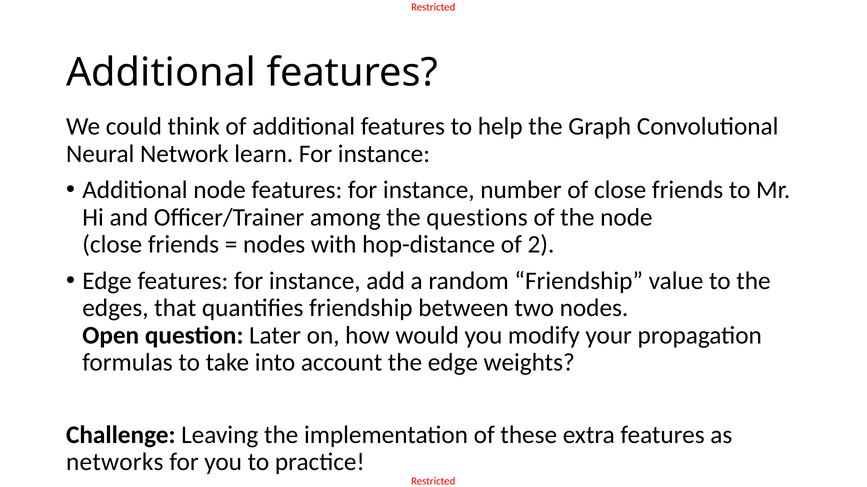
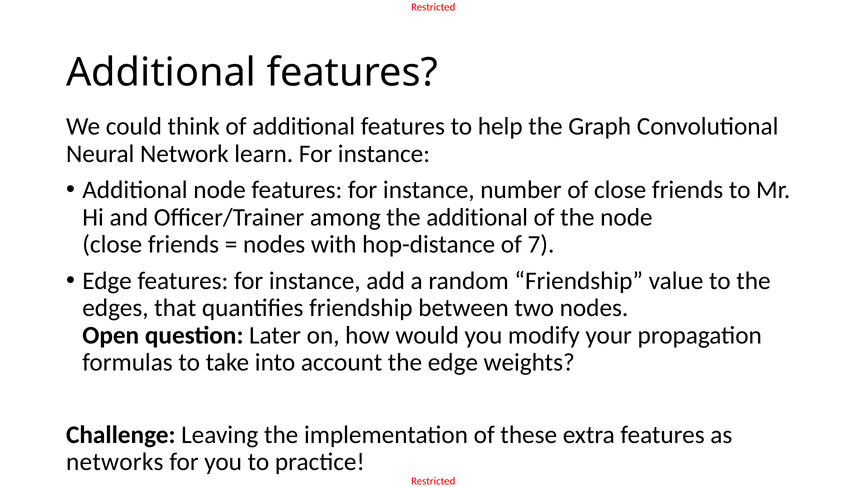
the questions: questions -> additional (477, 218)
2: 2 -> 7 (541, 245)
